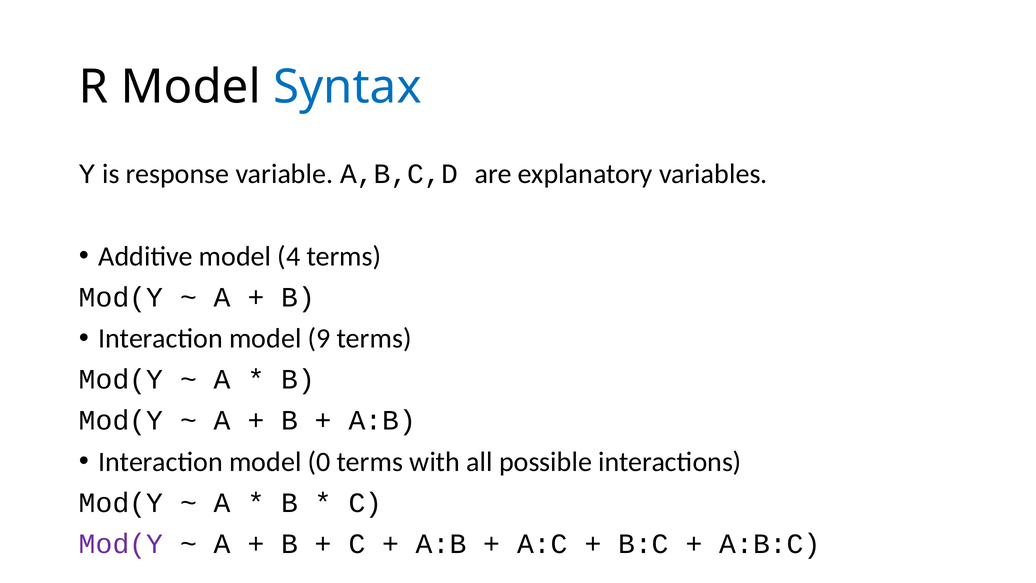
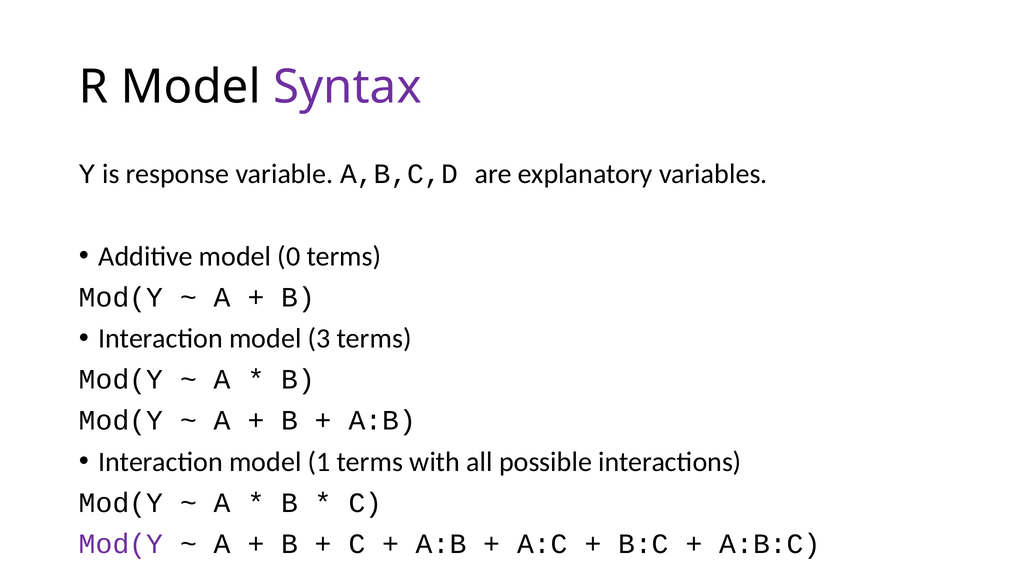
Syntax colour: blue -> purple (347, 87)
4: 4 -> 0 (289, 256)
9: 9 -> 3 (319, 338)
0: 0 -> 1 (319, 462)
